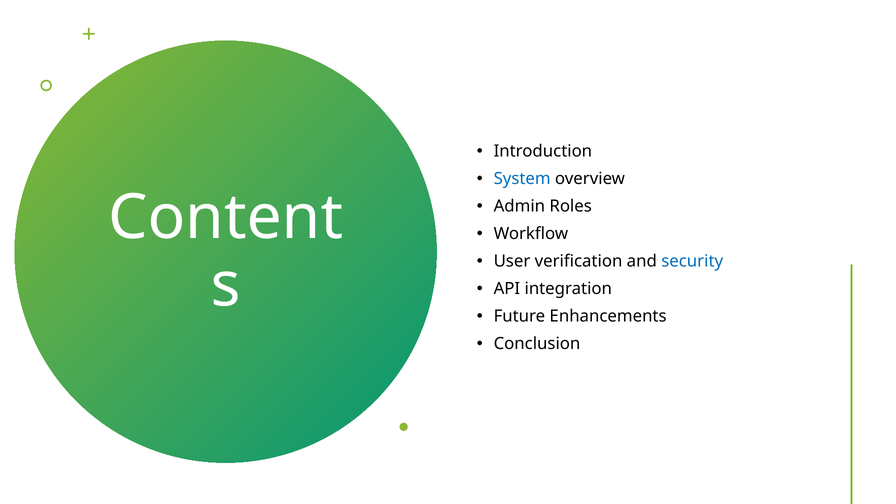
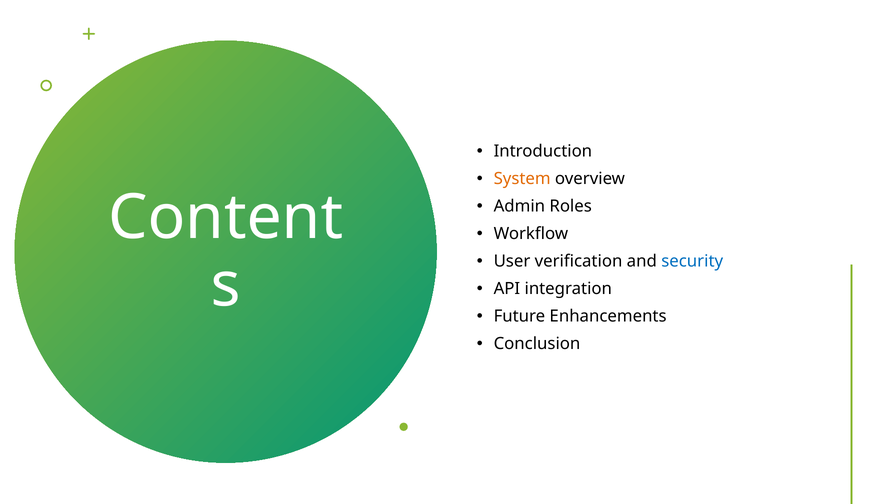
System colour: blue -> orange (522, 179)
